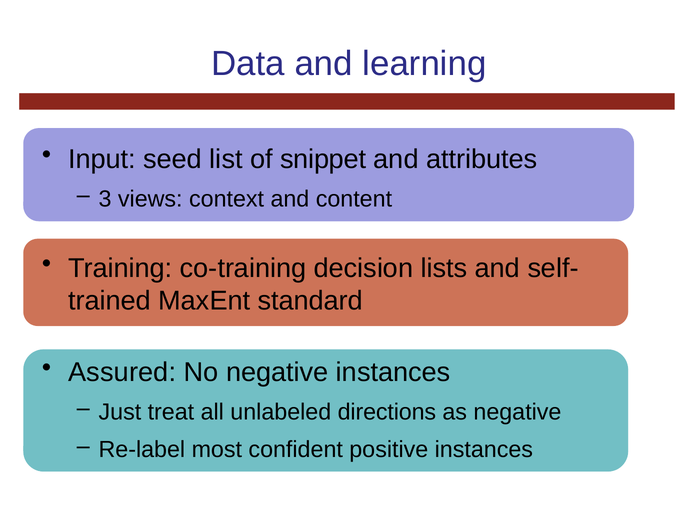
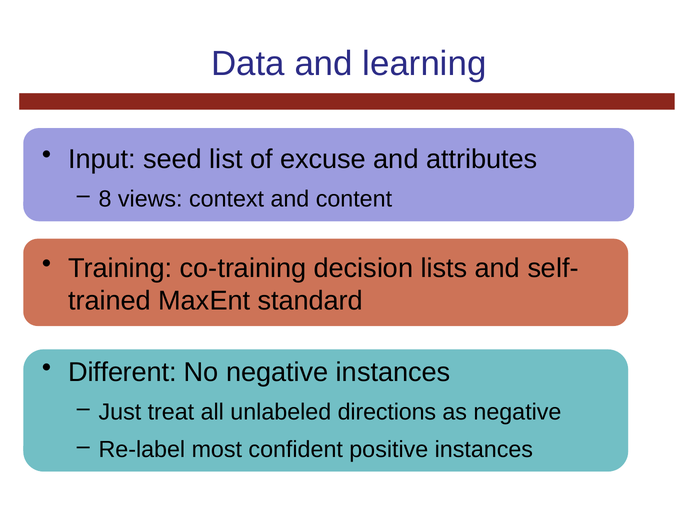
snippet: snippet -> excuse (323, 159)
3: 3 -> 8 (105, 199)
Assured: Assured -> Different (122, 372)
